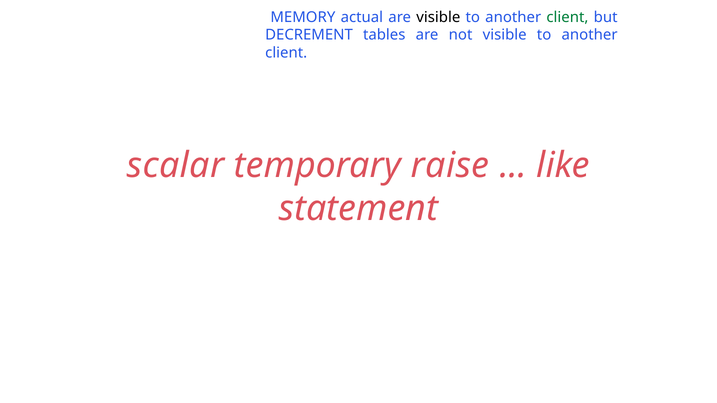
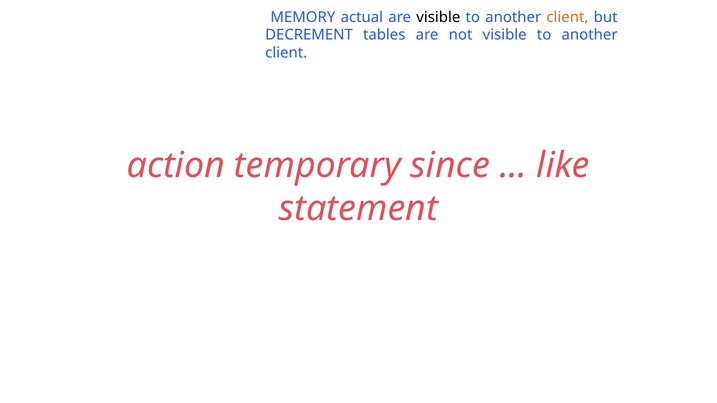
client colour: green -> orange (567, 17)
scalar: scalar -> action (176, 166)
raise: raise -> since (450, 166)
